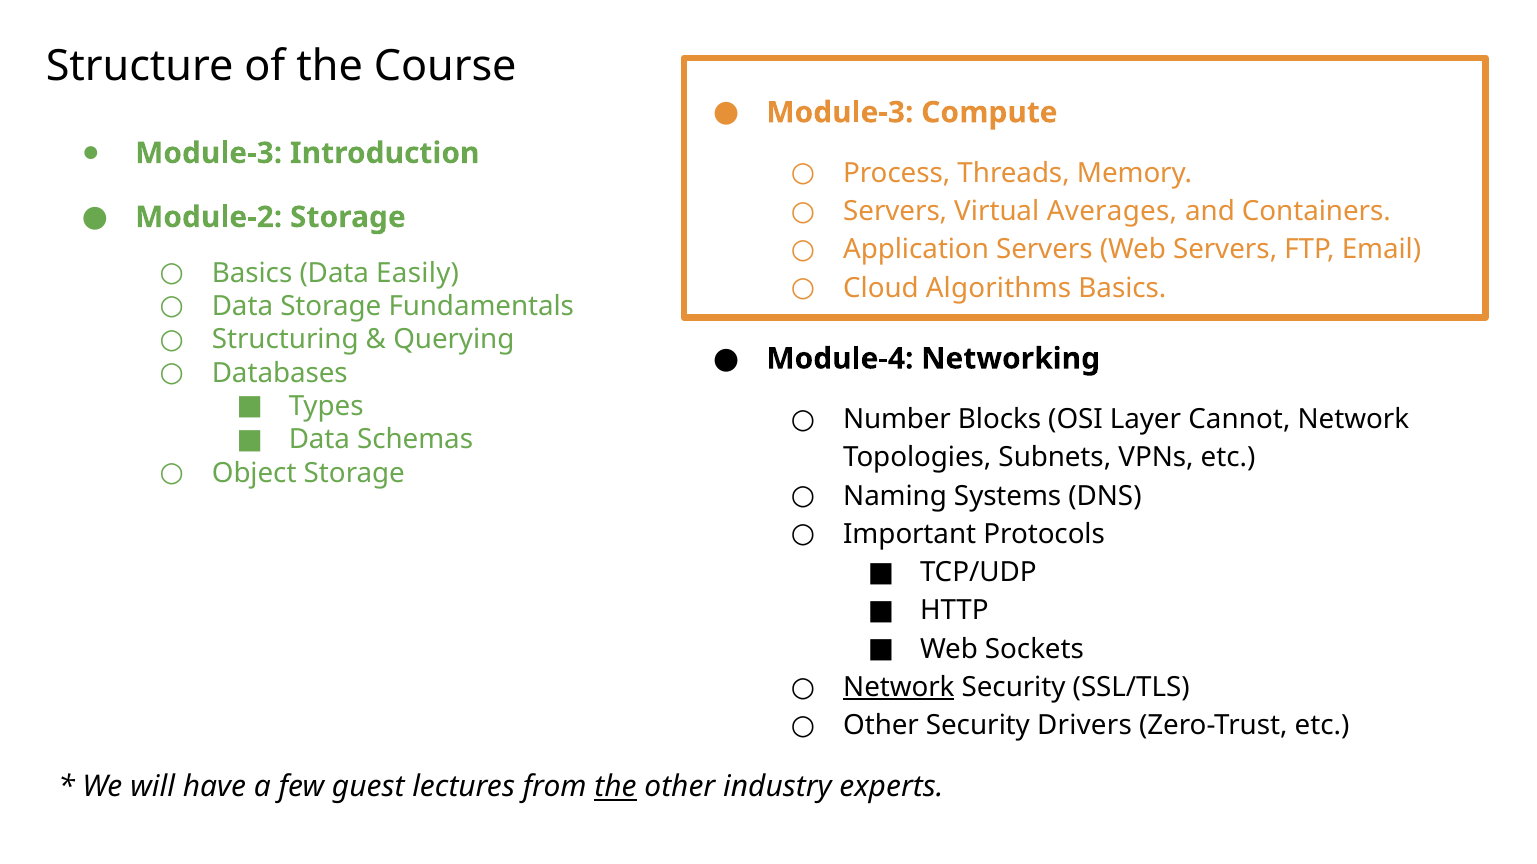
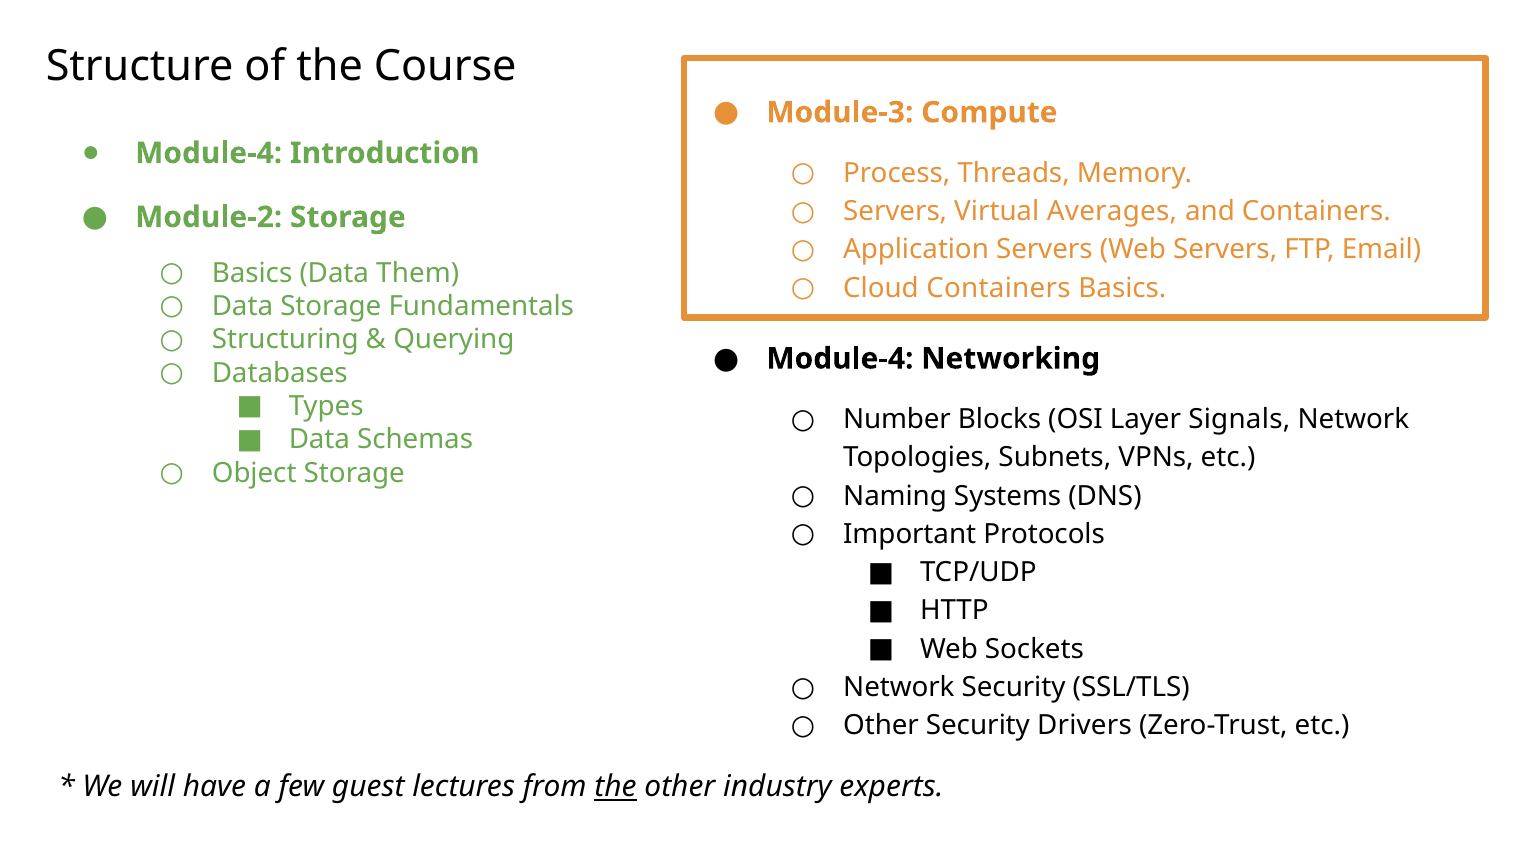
Module-3: Module-3 -> Module-4 (209, 153)
Easily: Easily -> Them (418, 273)
Cloud Algorithms: Algorithms -> Containers (998, 288)
Cannot: Cannot -> Signals (1239, 420)
Network underline: present -> none (899, 688)
